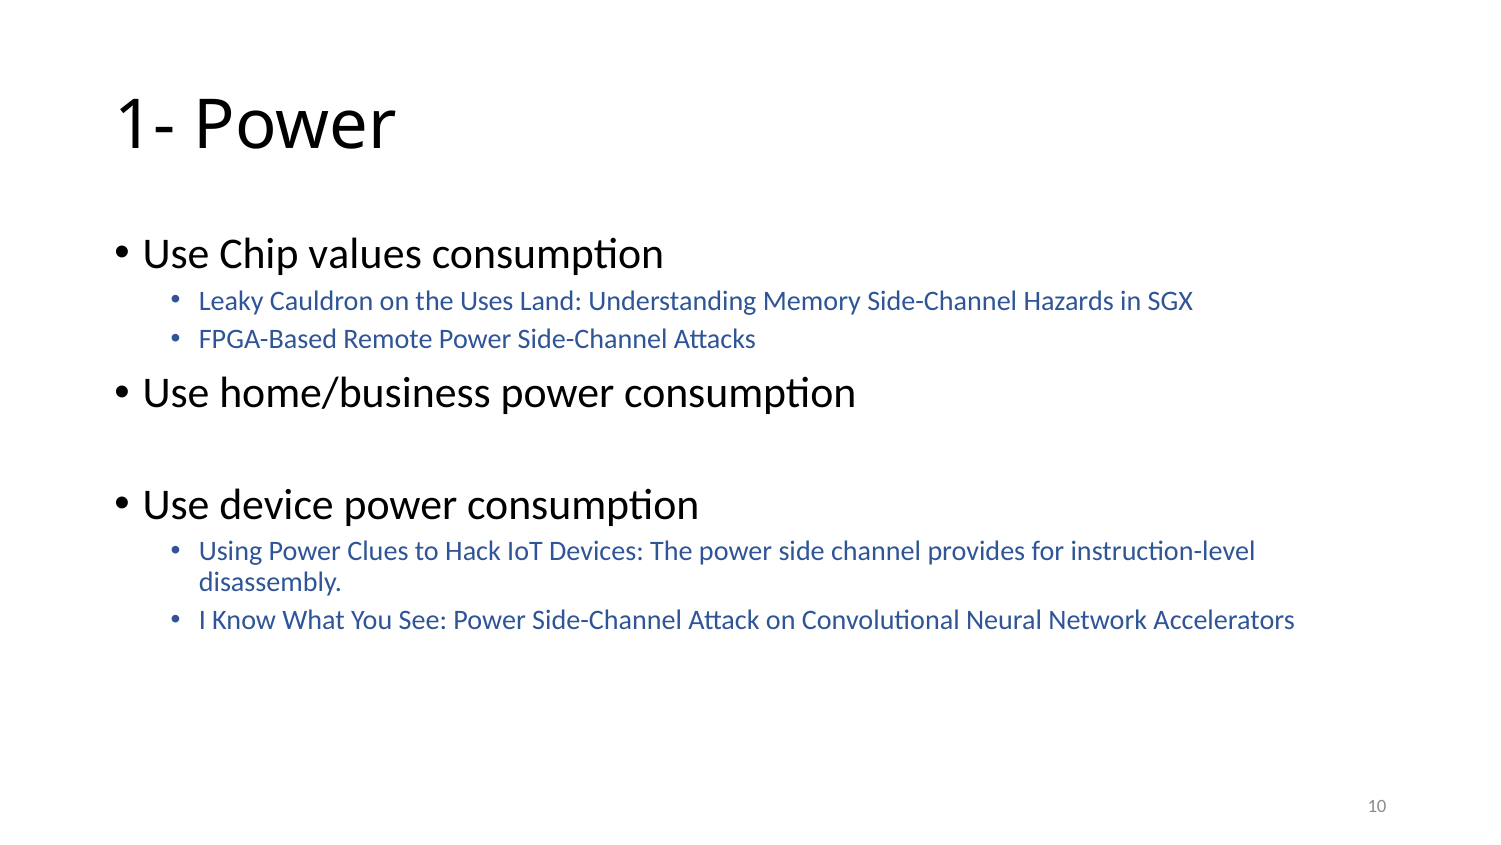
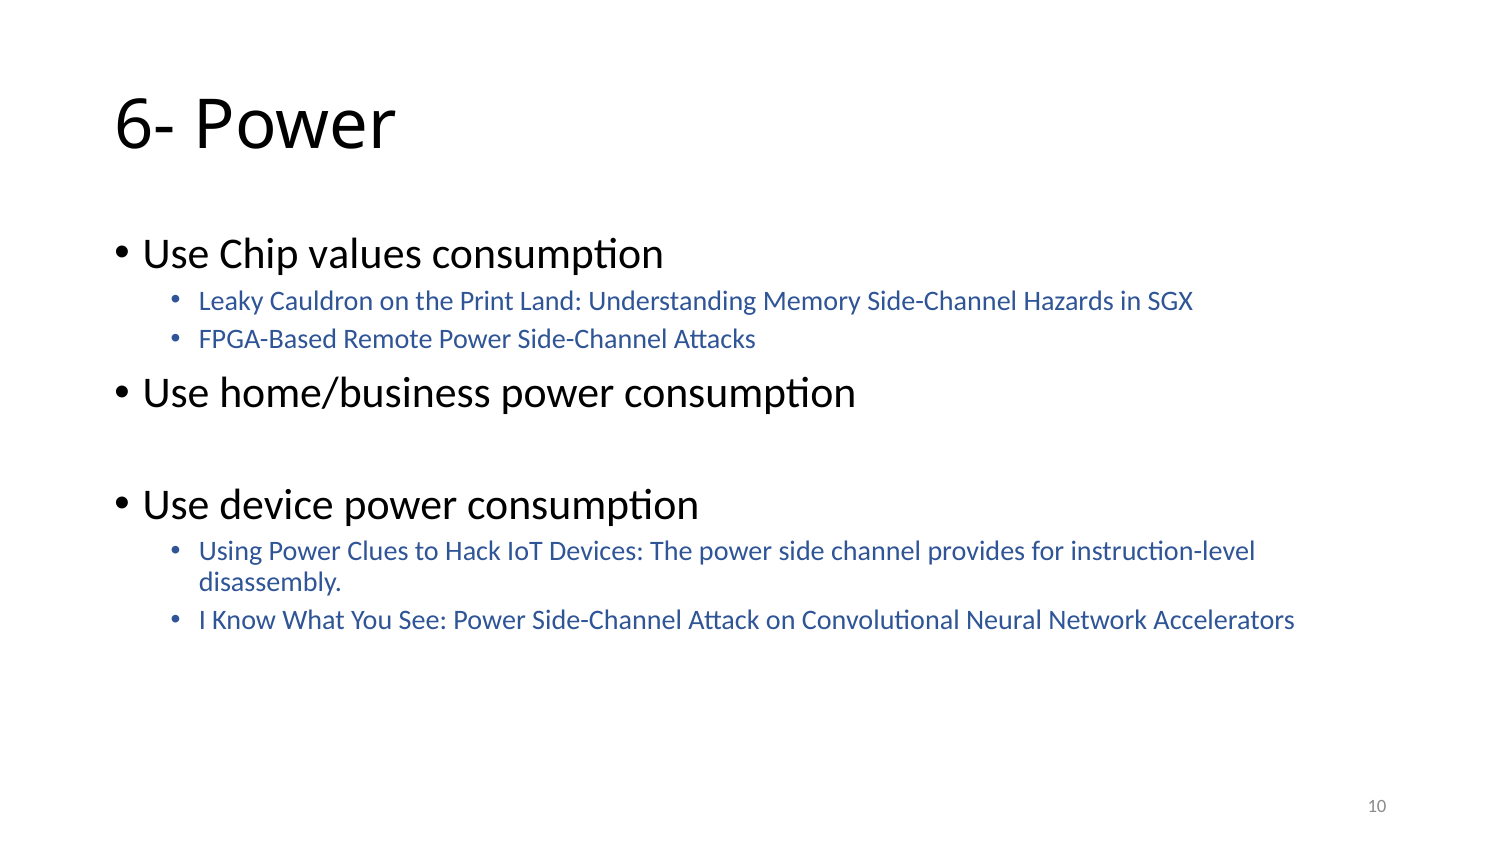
1-: 1- -> 6- (145, 126)
Uses: Uses -> Print (487, 301)
